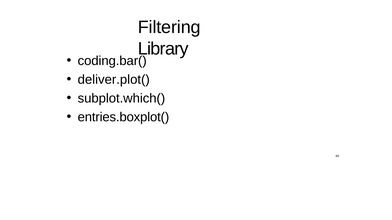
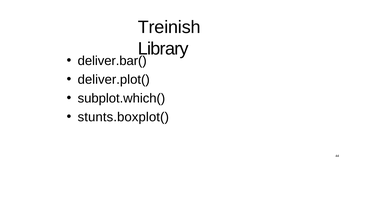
Filtering: Filtering -> Treinish (169, 27)
coding.bar(: coding.bar( -> deliver.bar( (112, 61)
entries.boxplot(: entries.boxplot( -> stunts.boxplot( (123, 117)
